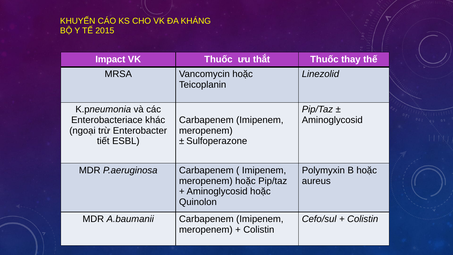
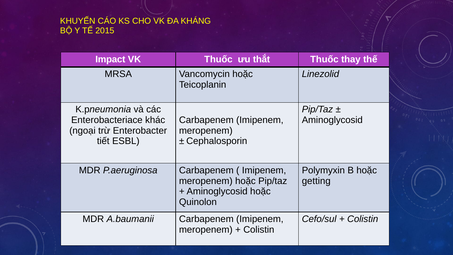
Sulfoperazone: Sulfoperazone -> Cephalosporin (217, 141)
aureus: aureus -> getting (316, 181)
